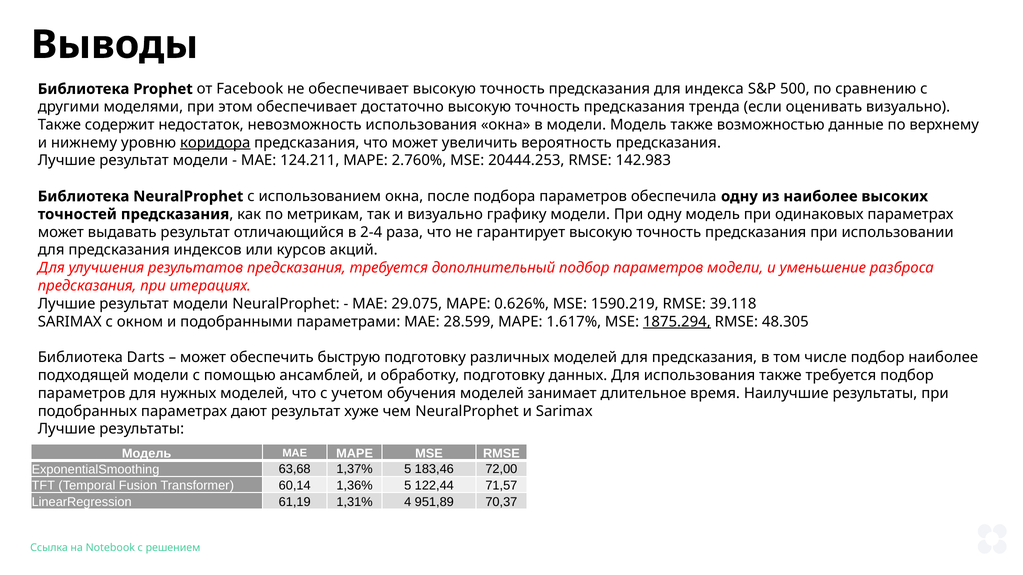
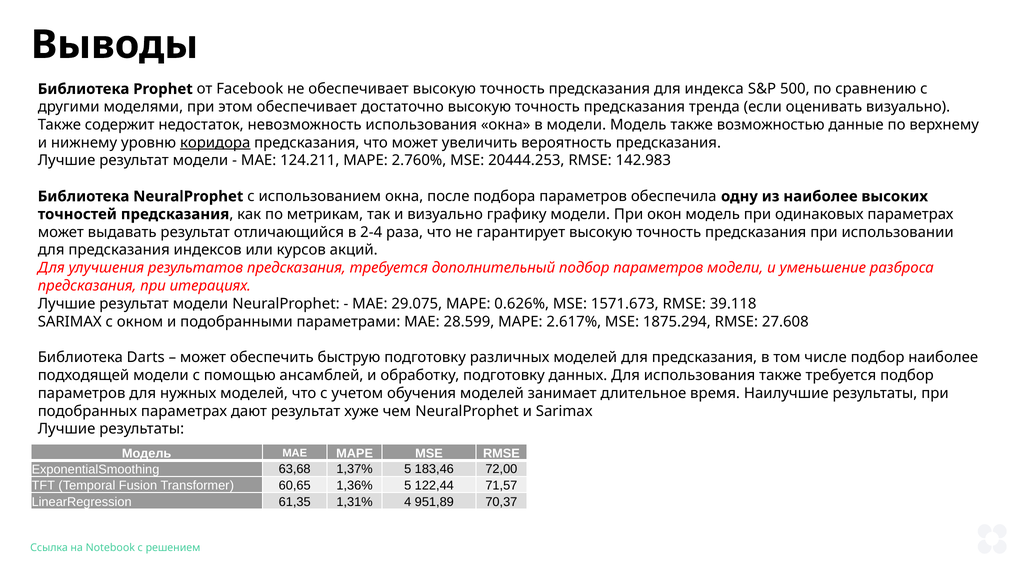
При одну: одну -> окон (664, 214)
1590.219: 1590.219 -> 1571.673 (625, 304)
1.617%: 1.617% -> 2.617% (574, 322)
1875.294 underline: present -> none (677, 322)
48.305: 48.305 -> 27.608 (785, 322)
60,14: 60,14 -> 60,65 (295, 486)
61,19: 61,19 -> 61,35 (295, 502)
